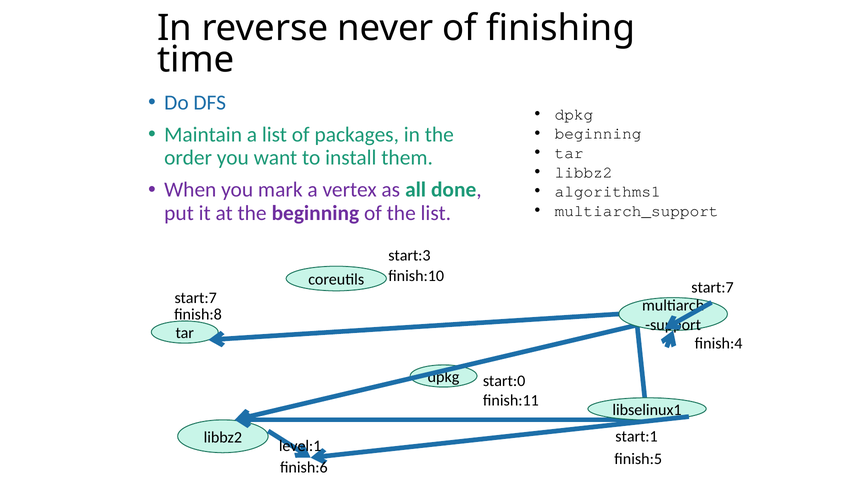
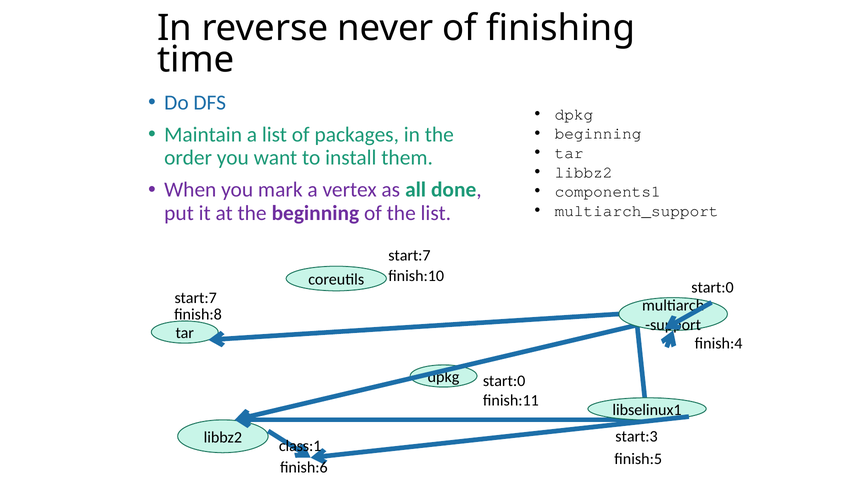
algorithms1: algorithms1 -> components1 (608, 192)
start:3: start:3 -> start:7 (409, 255)
start:7: start:7 -> start:0 (712, 288)
start:1: start:1 -> start:3 (637, 436)
level:1: level:1 -> class:1 (300, 446)
